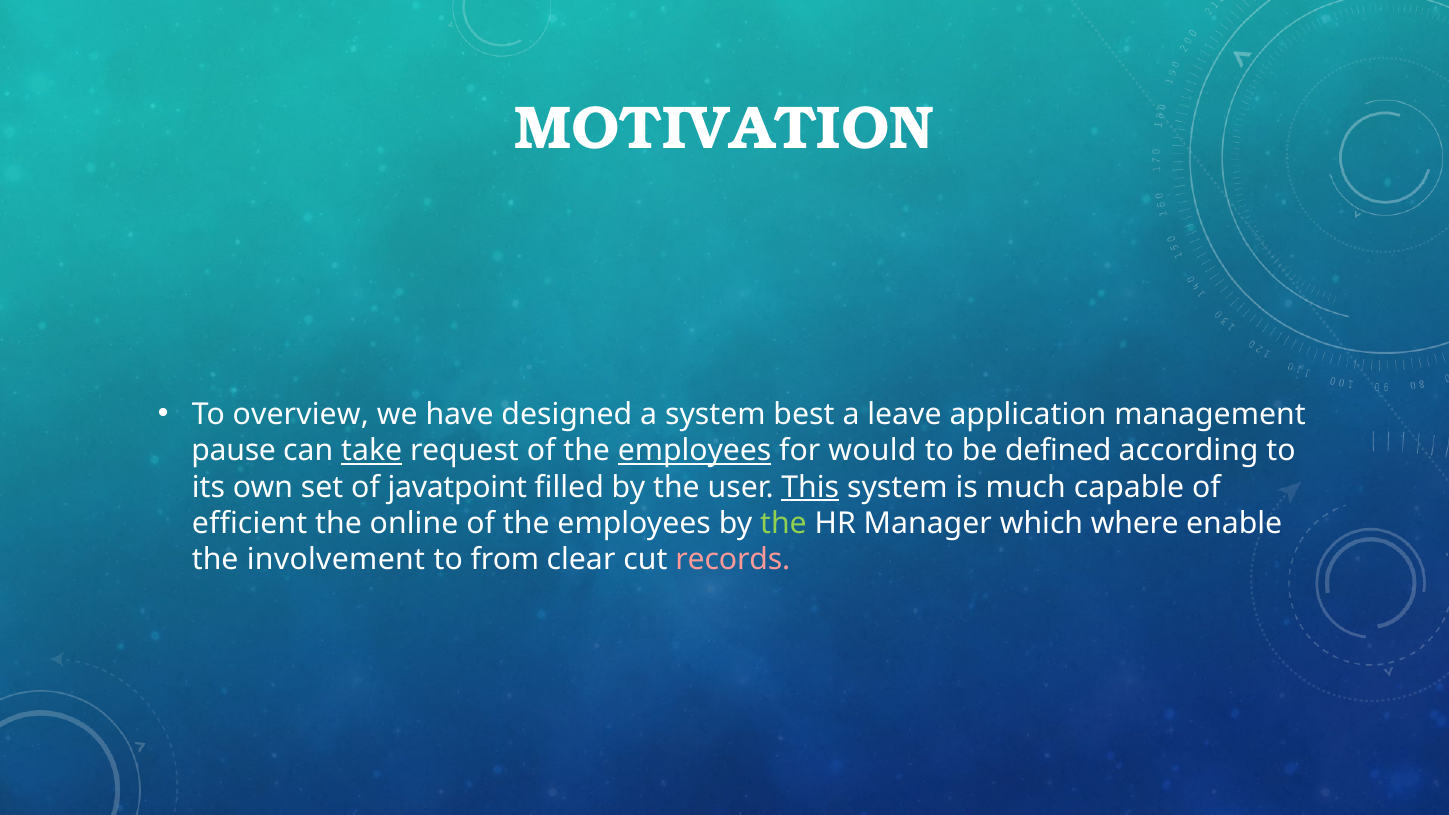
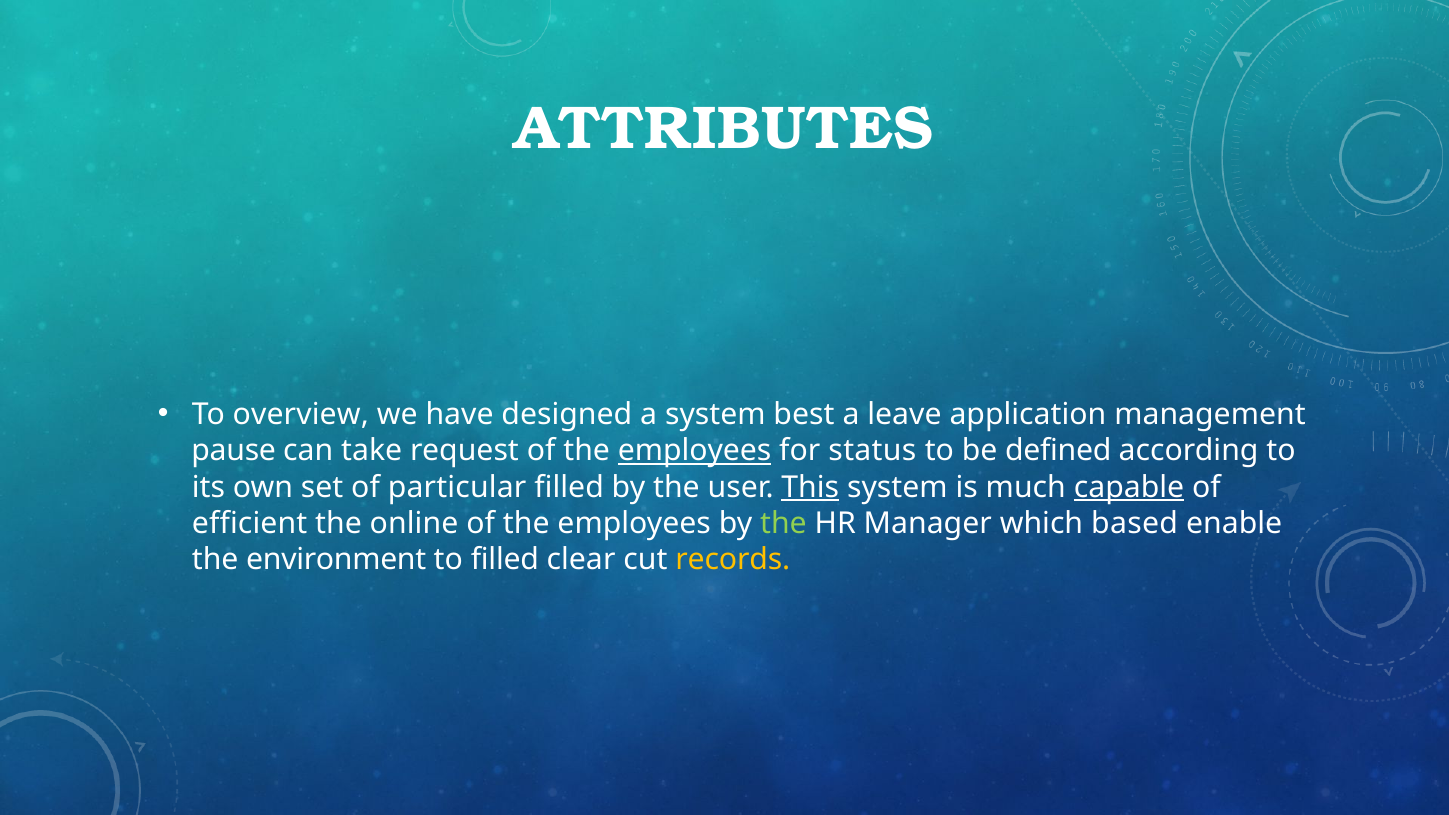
MOTIVATION: MOTIVATION -> ATTRIBUTES (724, 129)
take underline: present -> none (372, 451)
would: would -> status (872, 451)
javatpoint: javatpoint -> particular (457, 487)
capable underline: none -> present (1129, 487)
where: where -> based (1135, 523)
involvement: involvement -> environment (336, 560)
to from: from -> filled (505, 560)
records colour: pink -> yellow (733, 560)
